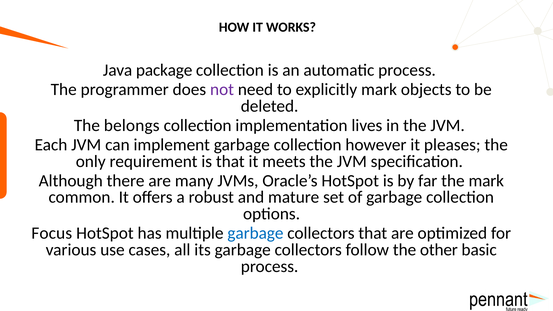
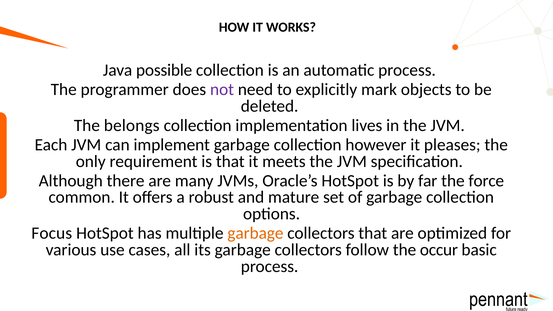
package: package -> possible (164, 70)
the mark: mark -> force (486, 181)
garbage colour: blue -> orange (255, 233)
other: other -> occur (439, 250)
